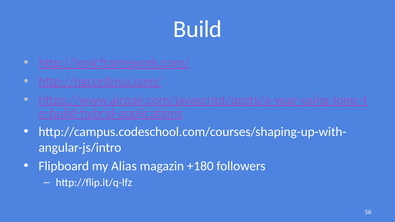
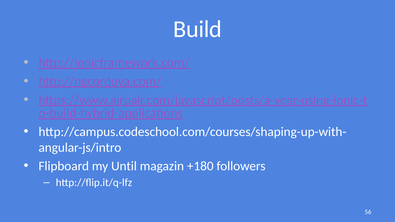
Alias: Alias -> Until (124, 166)
